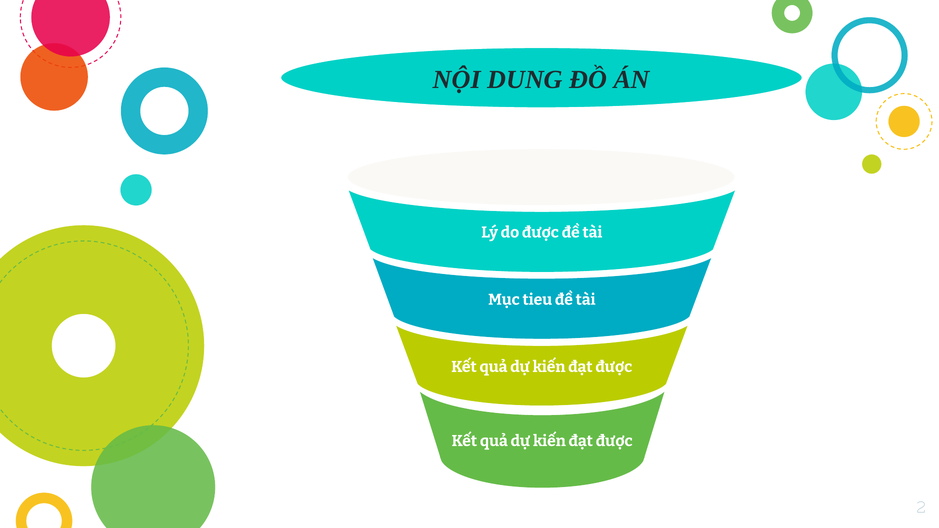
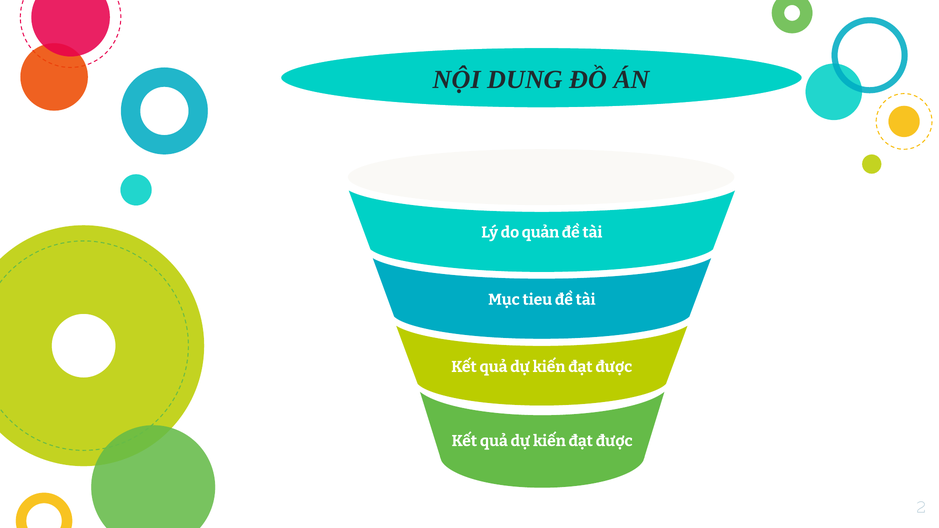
do được: được -> quản (540, 232)
